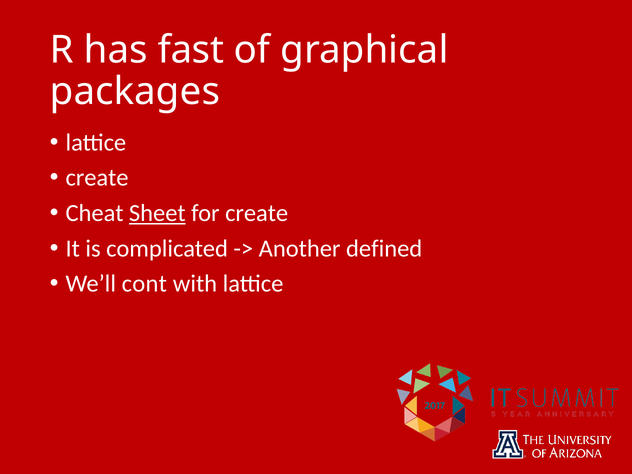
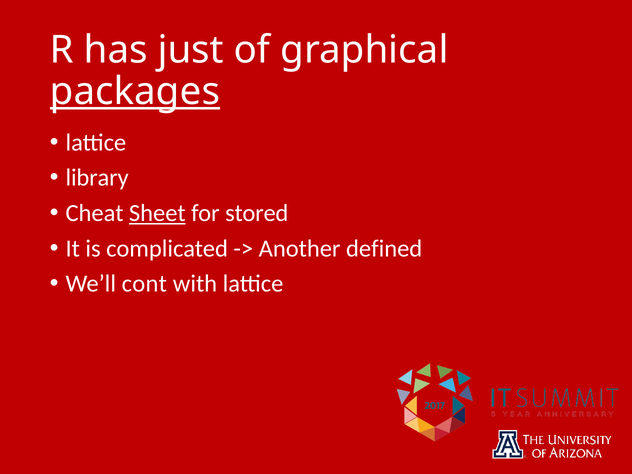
fast: fast -> just (191, 50)
packages underline: none -> present (135, 92)
create: create -> library (97, 178)
for create: create -> stored (257, 213)
